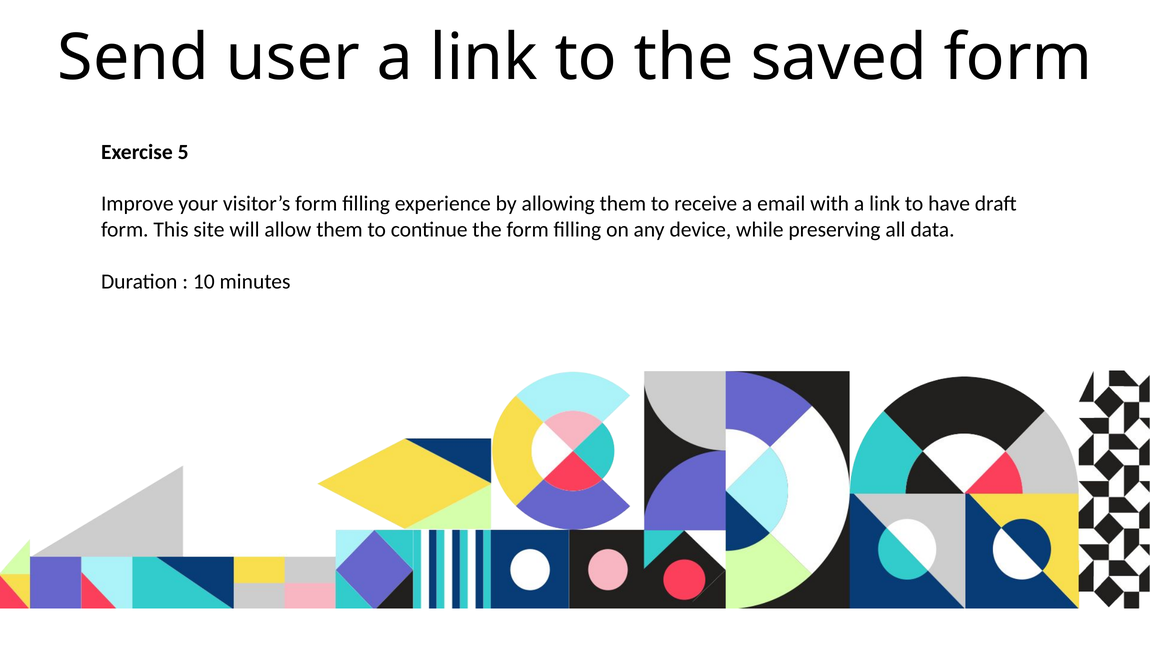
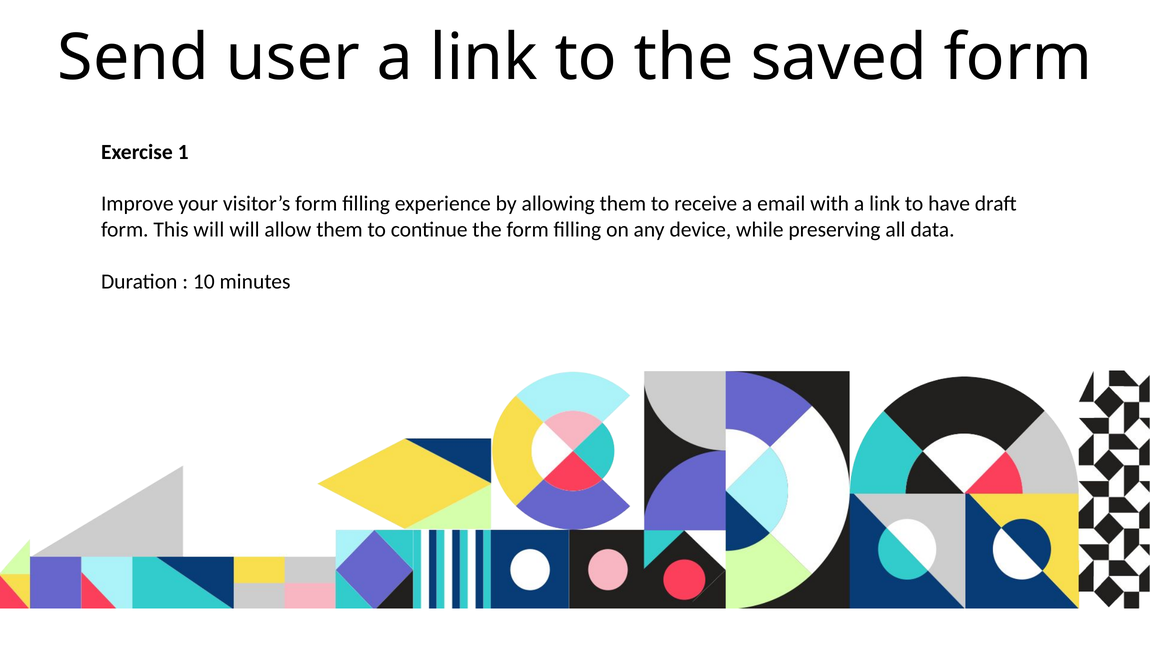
5: 5 -> 1 (183, 152)
This site: site -> will (209, 230)
